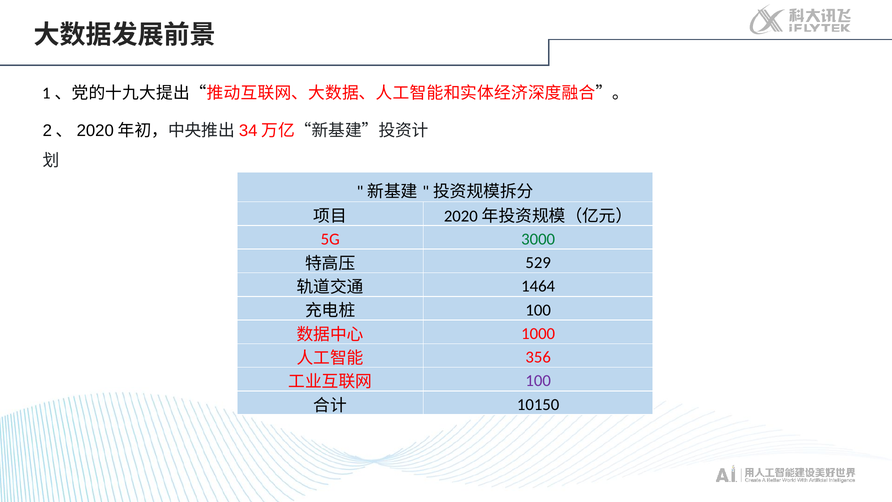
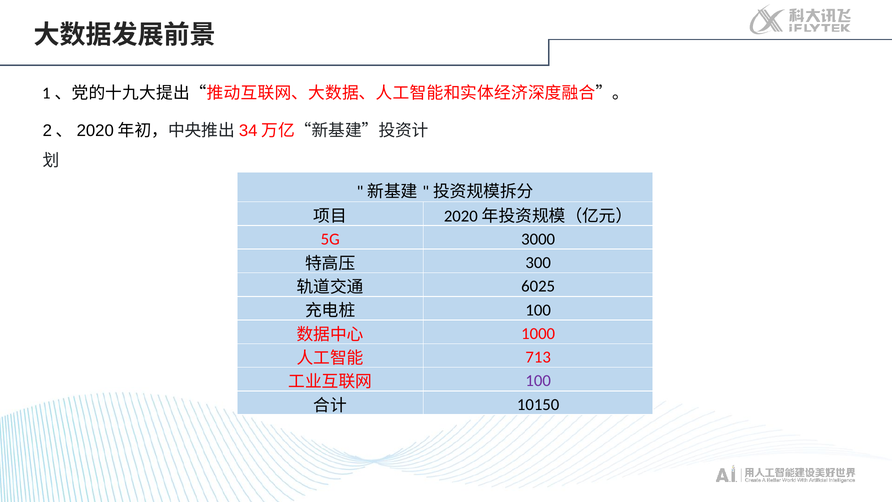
3000 colour: green -> black (538, 239)
529: 529 -> 300 (538, 263)
1464: 1464 -> 6025 (538, 286)
356: 356 -> 713 (538, 357)
